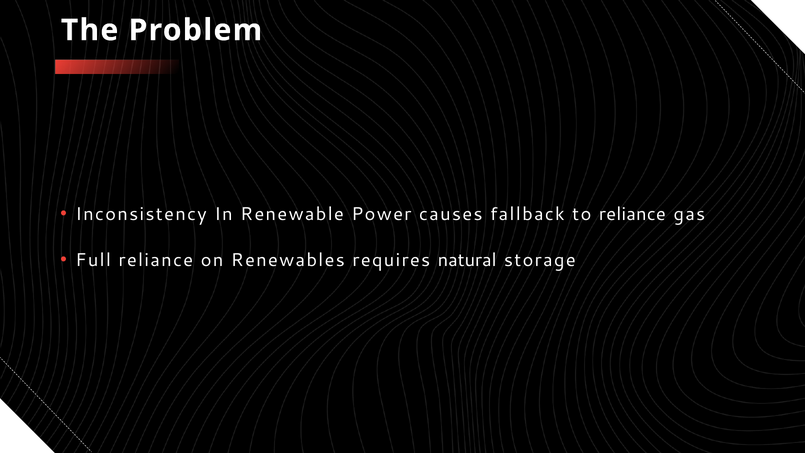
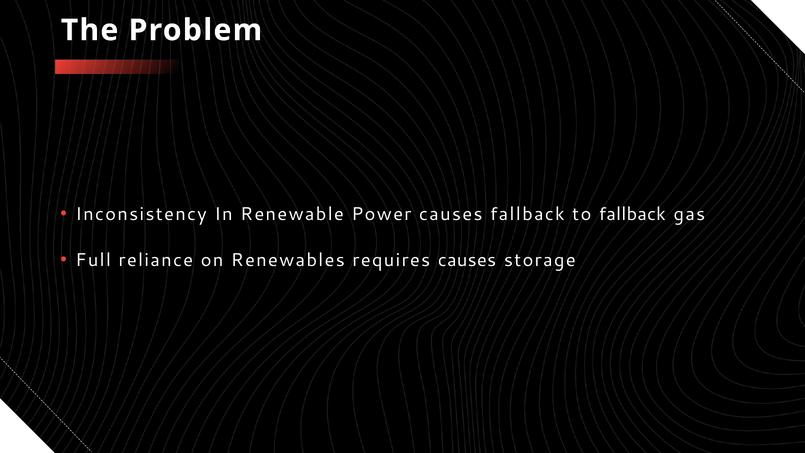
to reliance: reliance -> fallback (632, 214)
requires natural: natural -> causes (467, 260)
